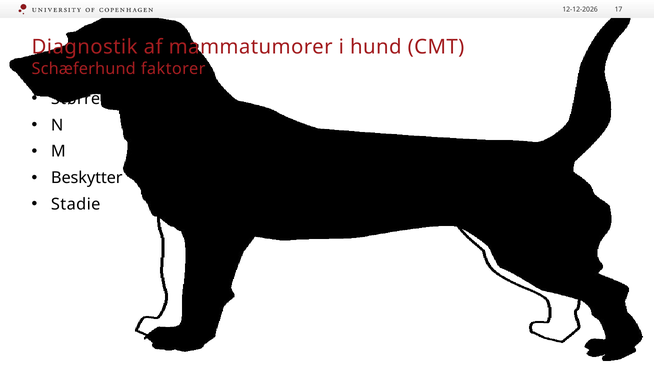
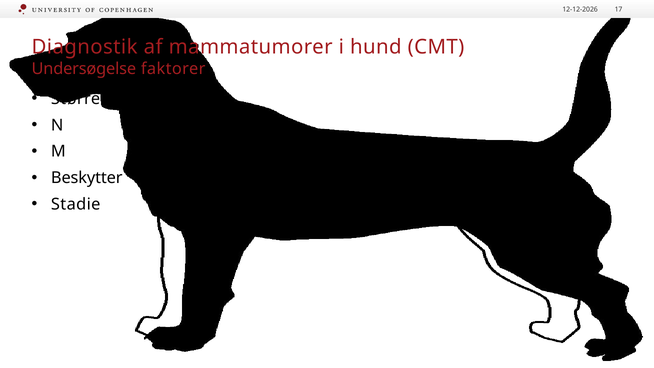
Schæferhund: Schæferhund -> Undersøgelse (84, 69)
